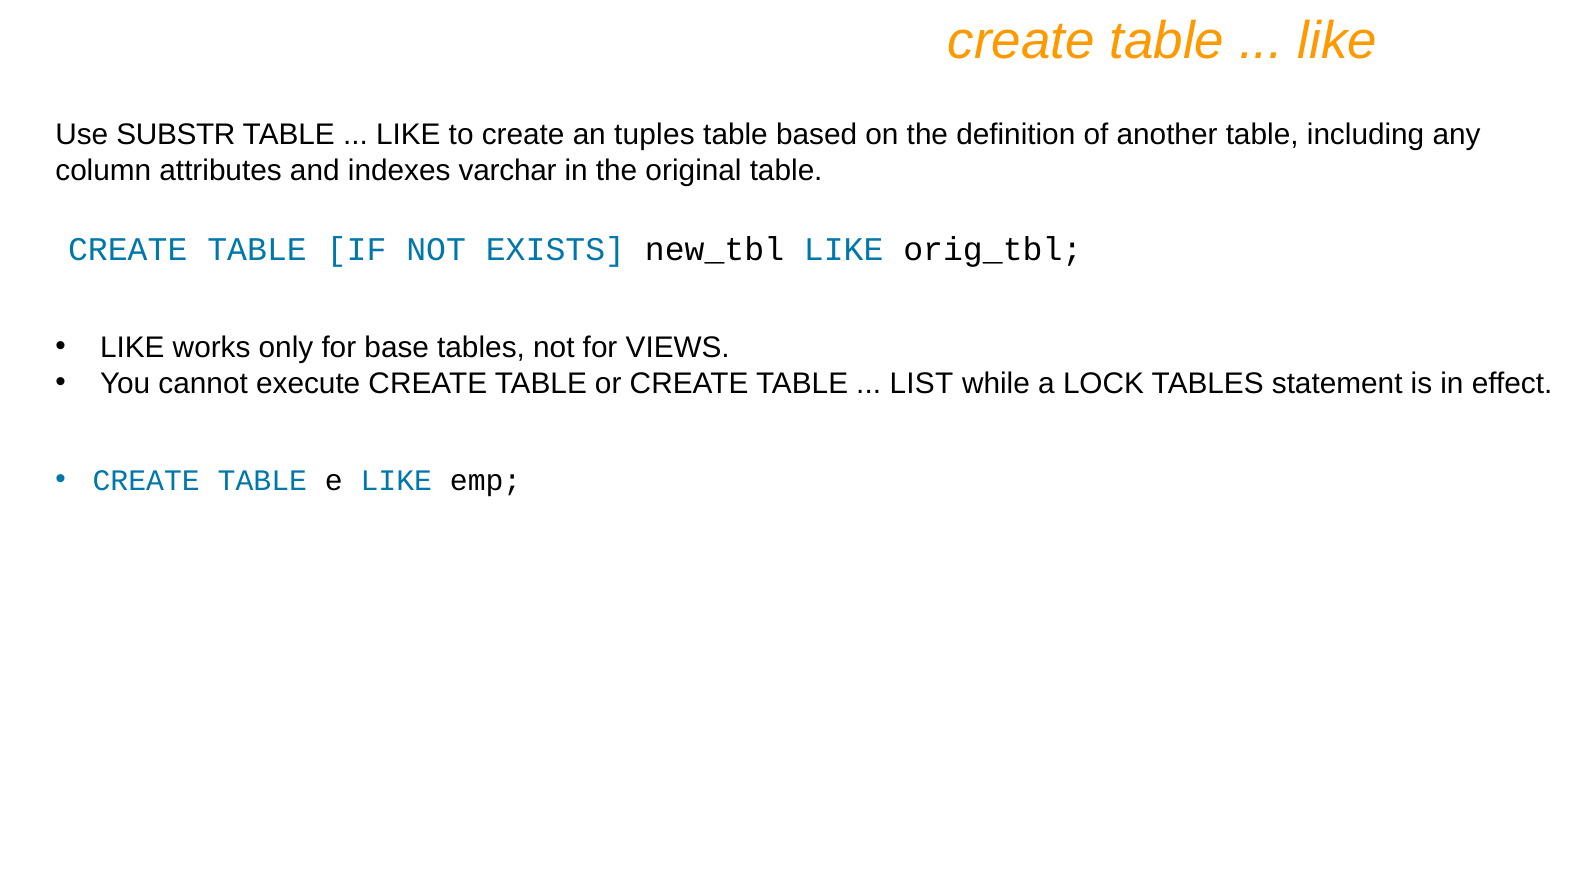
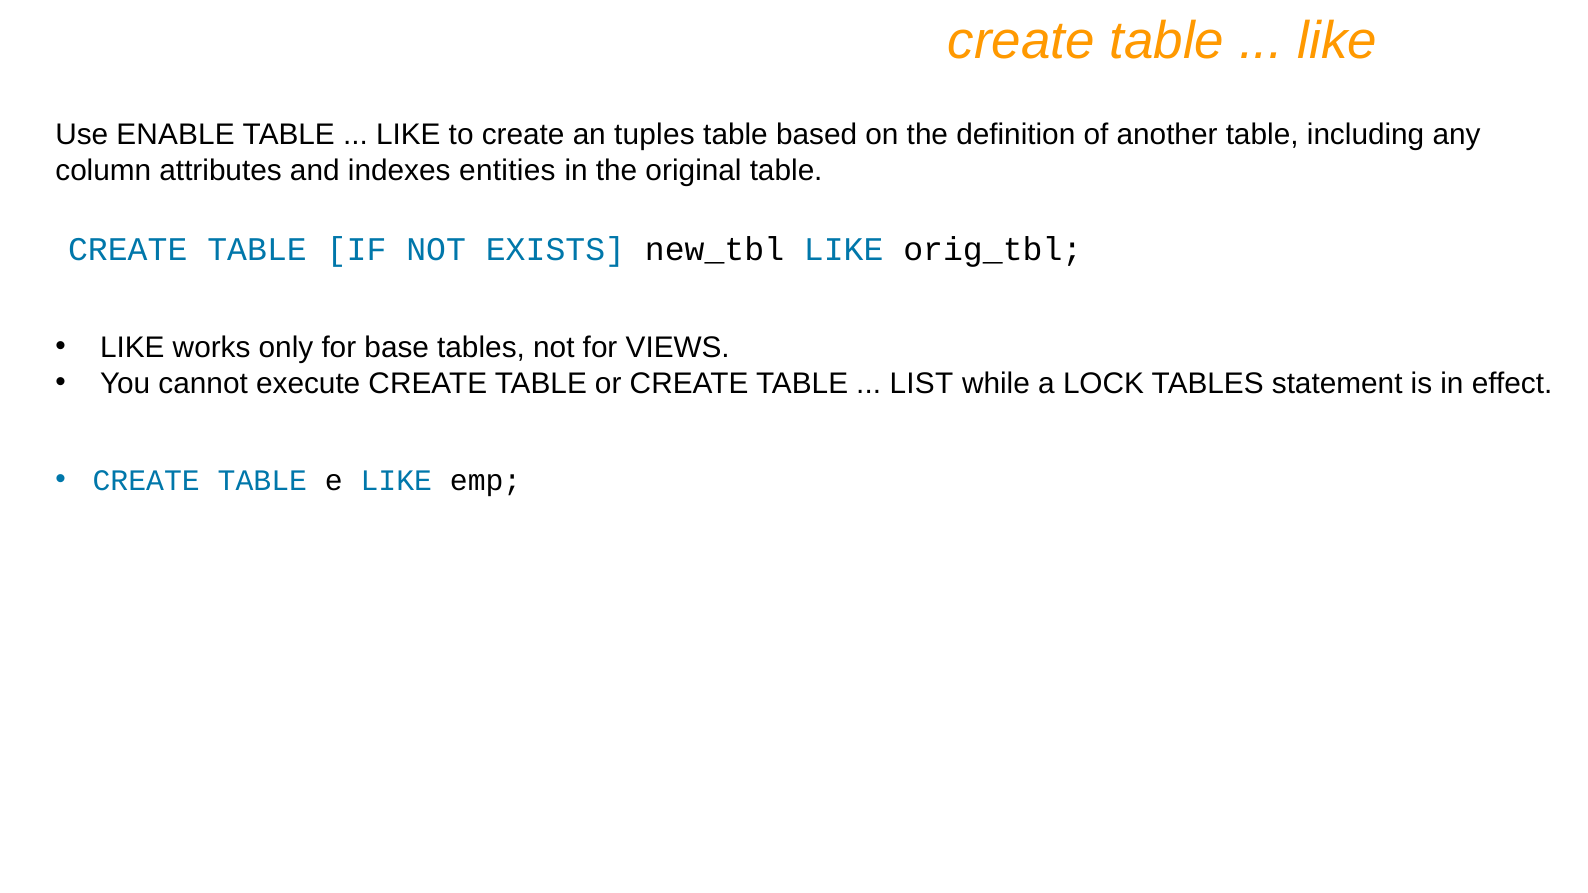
SUBSTR: SUBSTR -> ENABLE (176, 135)
varchar: varchar -> entities (507, 171)
